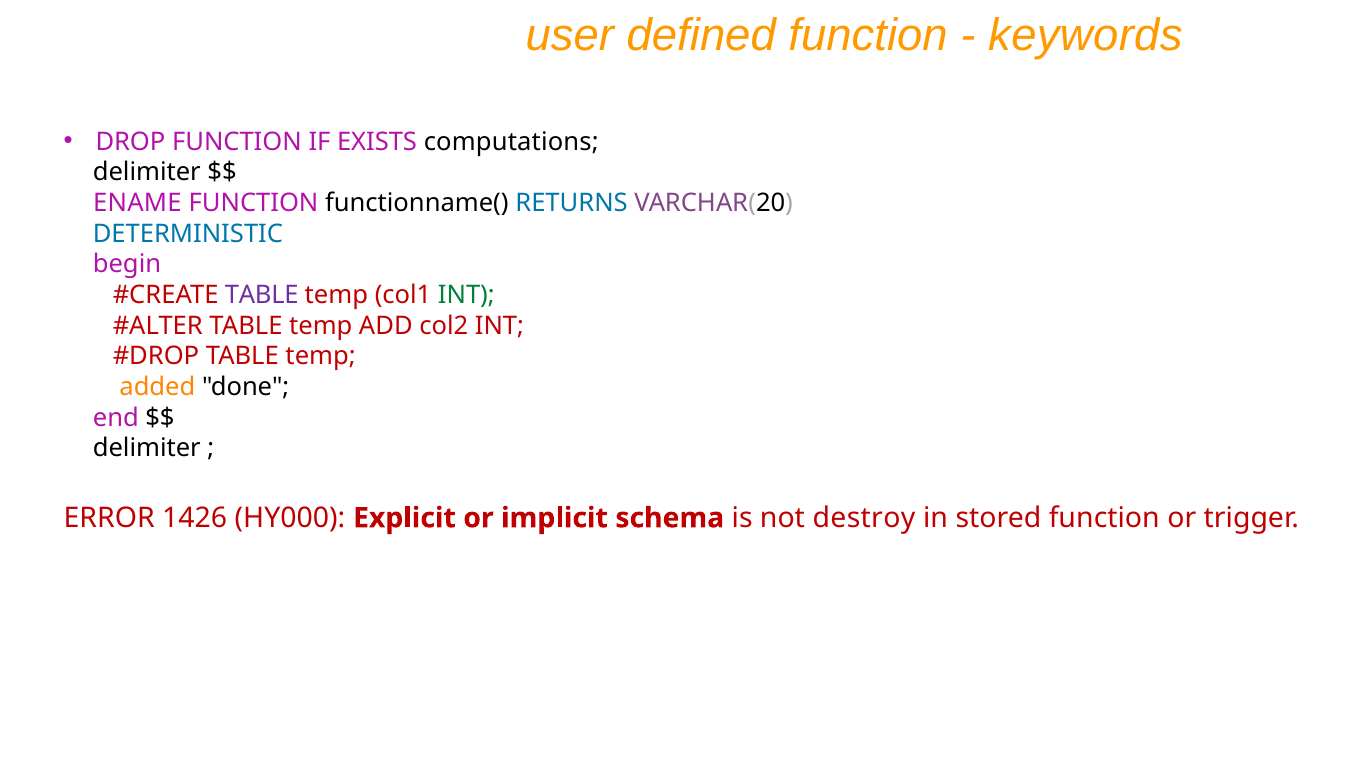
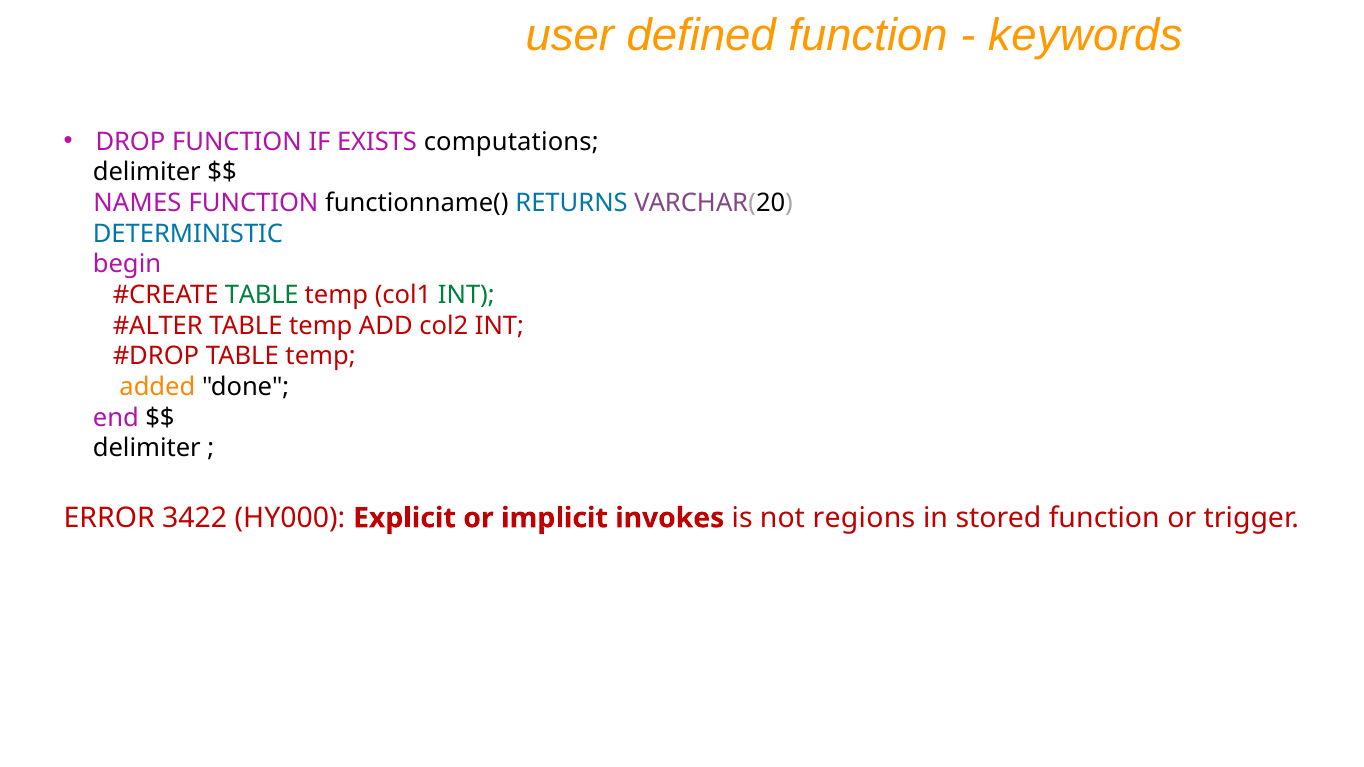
ENAME: ENAME -> NAMES (137, 203)
TABLE colour: purple -> green (262, 295)
1426: 1426 -> 3422 (195, 518)
schema: schema -> invokes (670, 518)
destroy: destroy -> regions (864, 518)
